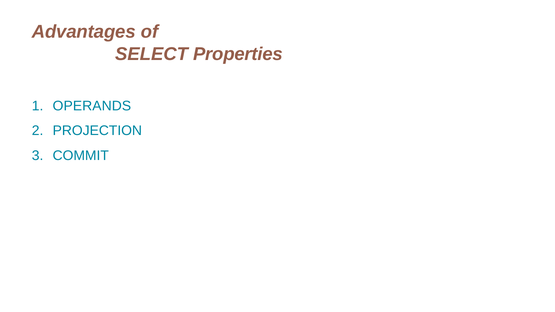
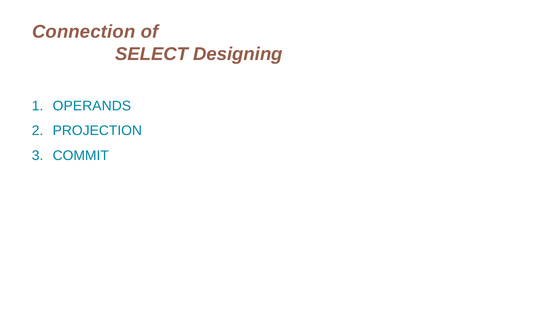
Advantages: Advantages -> Connection (84, 32)
Properties: Properties -> Designing (238, 54)
